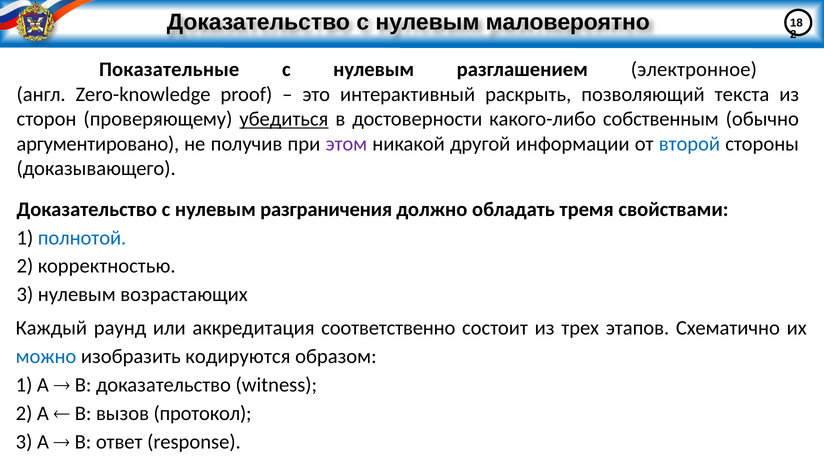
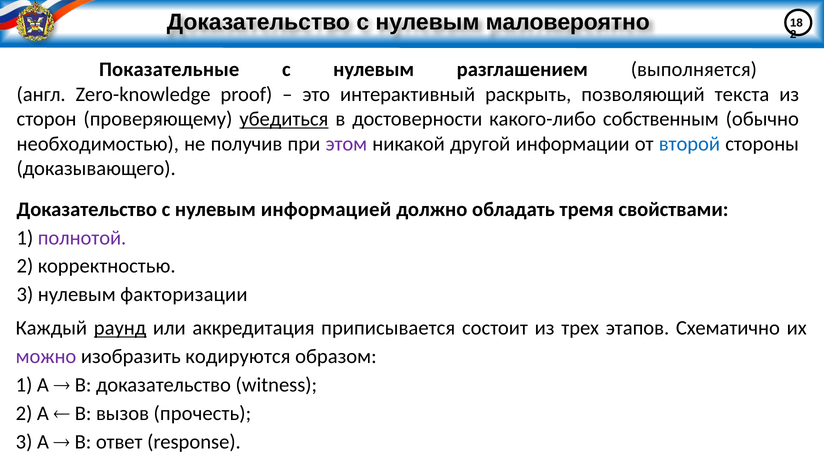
электронное: электронное -> выполняется (694, 70)
аргументировано: аргументировано -> необходимостью (98, 144)
разграничения: разграничения -> информацией (326, 209)
полнотой colour: blue -> purple (82, 237)
возрастающих: возрастающих -> факторизации (184, 294)
раунд underline: none -> present (120, 328)
соответственно: соответственно -> приписывается (388, 328)
можно colour: blue -> purple (46, 356)
протокол: протокол -> прочесть (202, 413)
